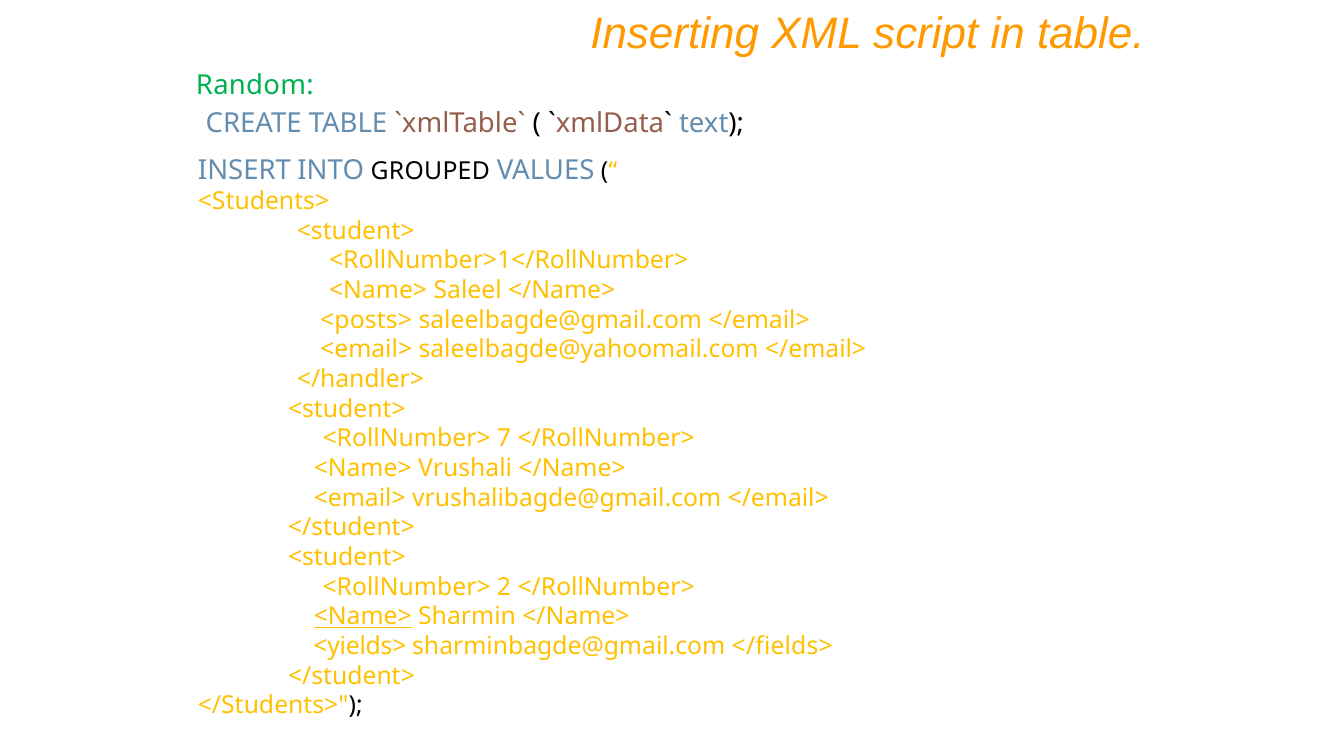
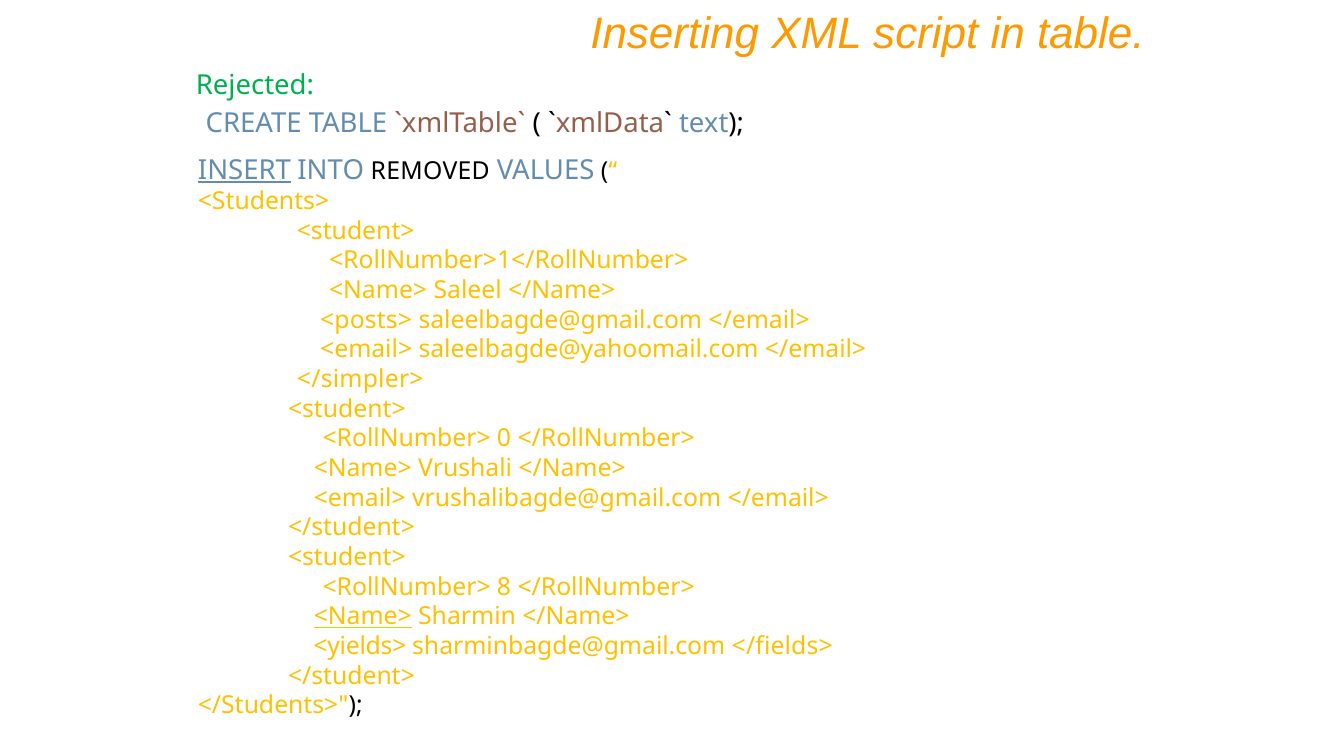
Random: Random -> Rejected (255, 85)
INSERT underline: none -> present (244, 170)
GROUPED: GROUPED -> REMOVED (430, 171)
</handler>: </handler> -> </simpler> (360, 380)
7: 7 -> 0 (504, 439)
2: 2 -> 8 (504, 588)
